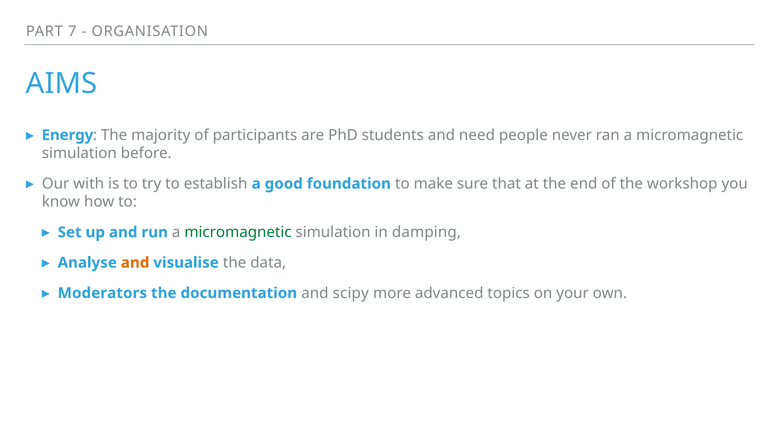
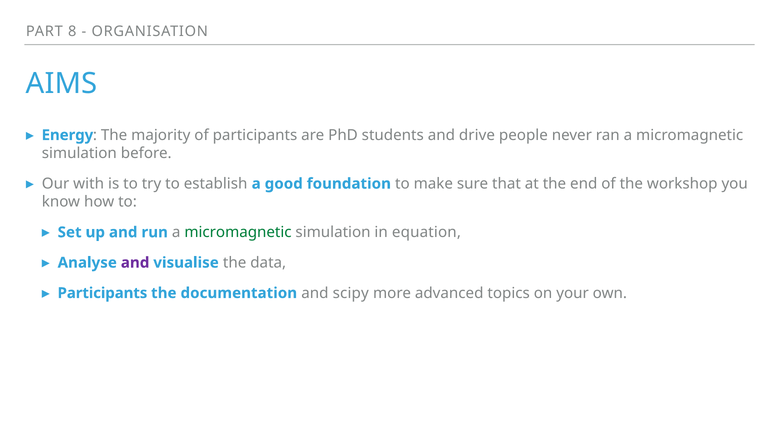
7: 7 -> 8 (72, 31)
need: need -> drive (477, 135)
damping: damping -> equation (426, 232)
and colour: orange -> purple (135, 263)
Moderators: Moderators -> Participants (102, 293)
